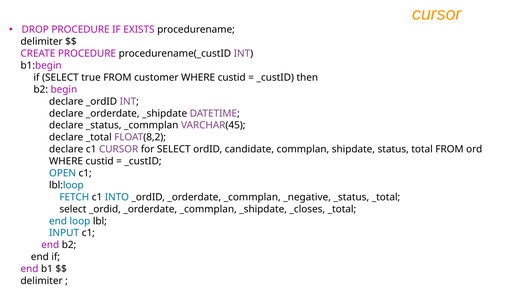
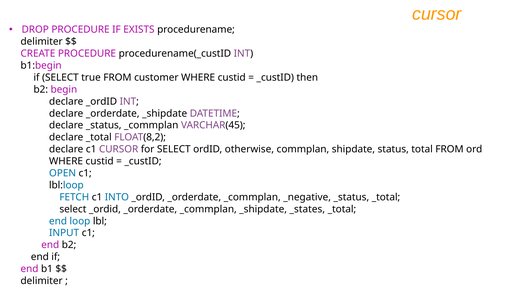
candidate: candidate -> otherwise (249, 149)
_closes: _closes -> _states (307, 209)
